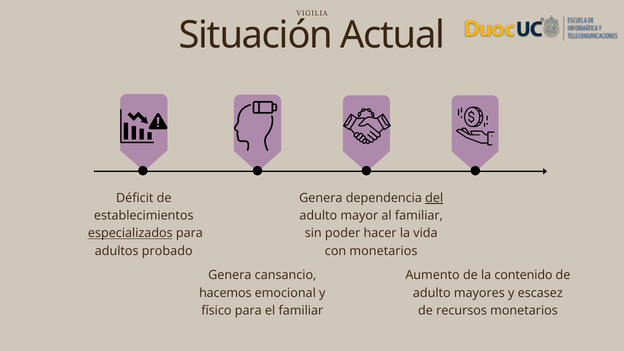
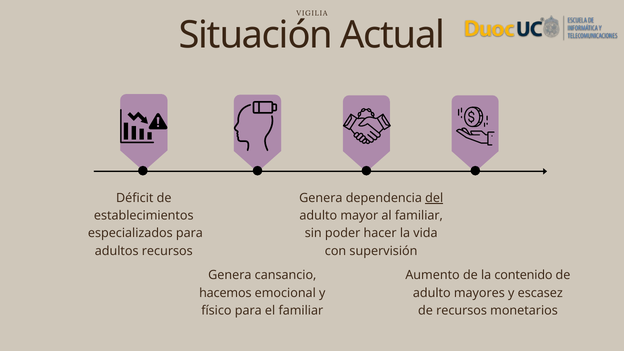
especializados underline: present -> none (130, 233)
adultos probado: probado -> recursos (167, 251)
con monetarios: monetarios -> supervisión (383, 251)
